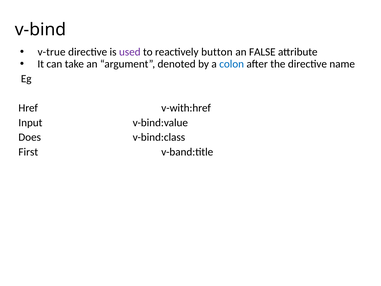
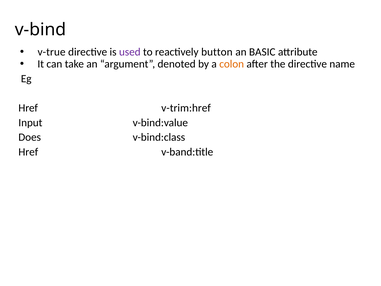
FALSE: FALSE -> BASIC (262, 52)
colon colour: blue -> orange (232, 64)
v-with:href: v-with:href -> v-trim:href (186, 108)
First: First -> Href (28, 152)
